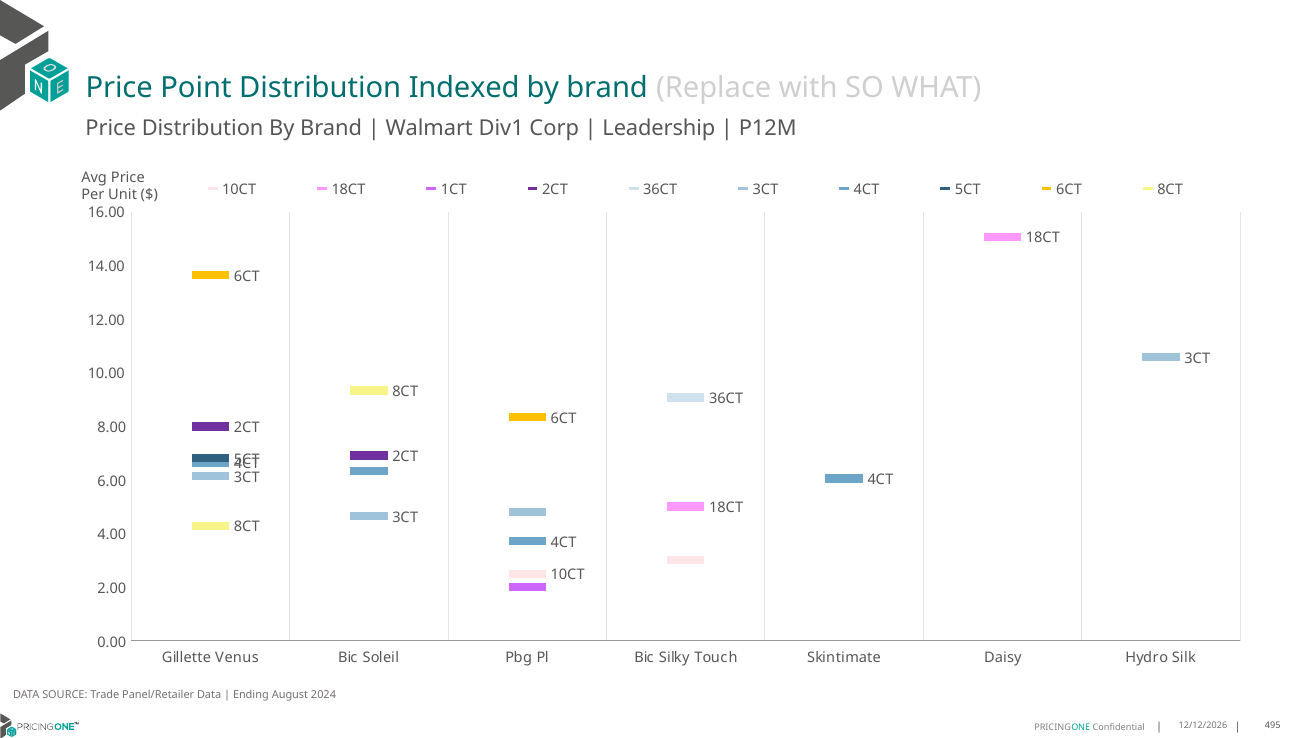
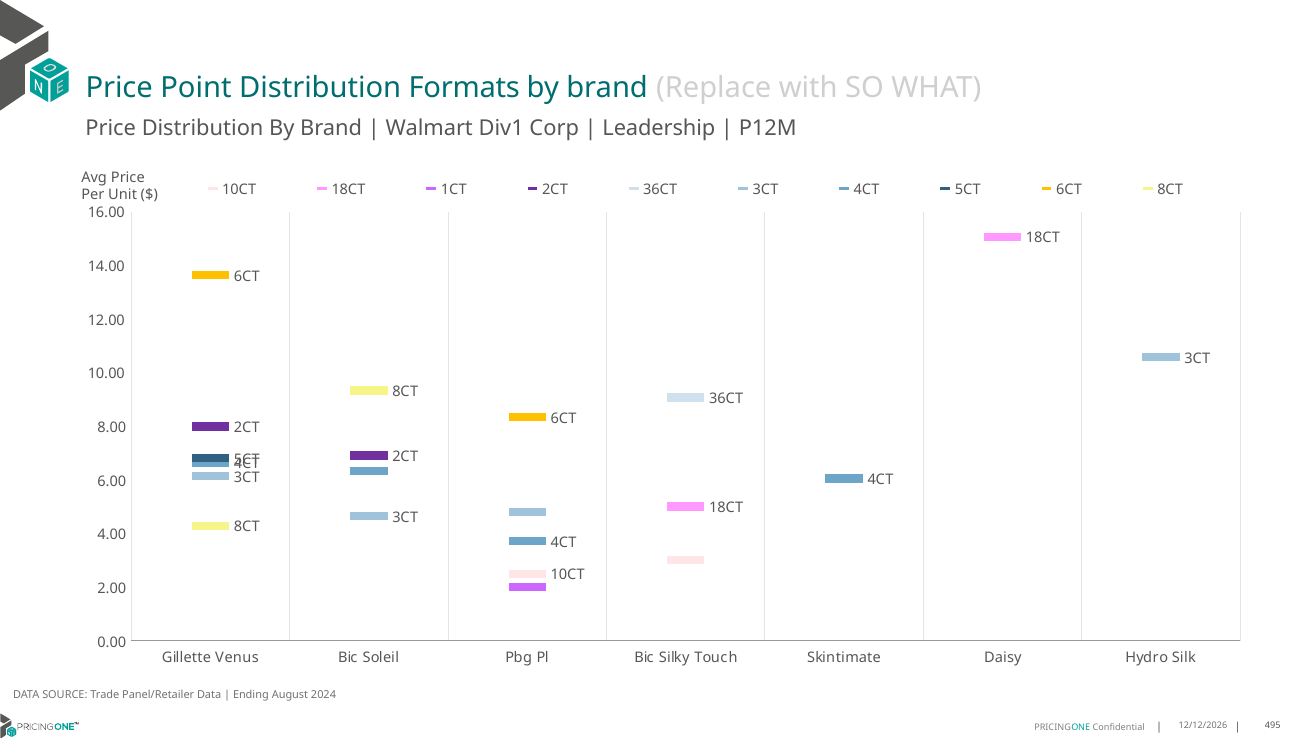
Indexed: Indexed -> Formats (464, 88)
